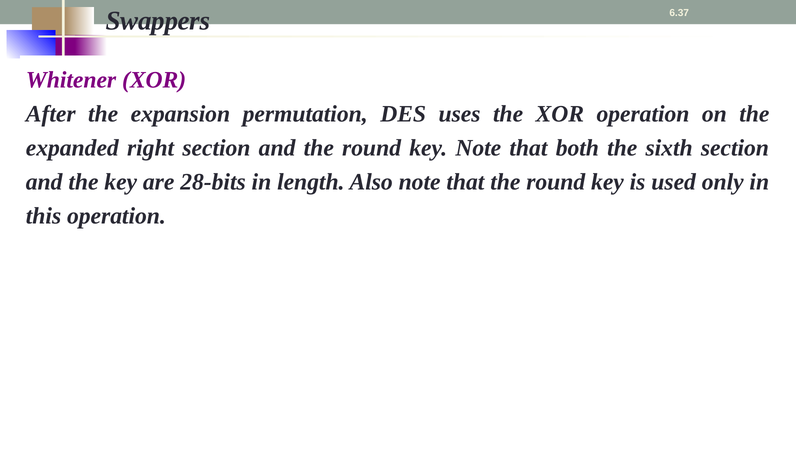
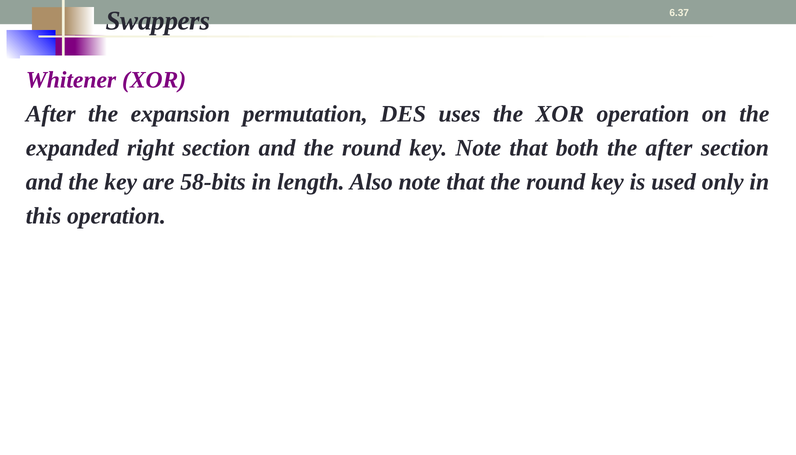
the sixth: sixth -> after (669, 148)
28-bits: 28-bits -> 58-bits (213, 182)
